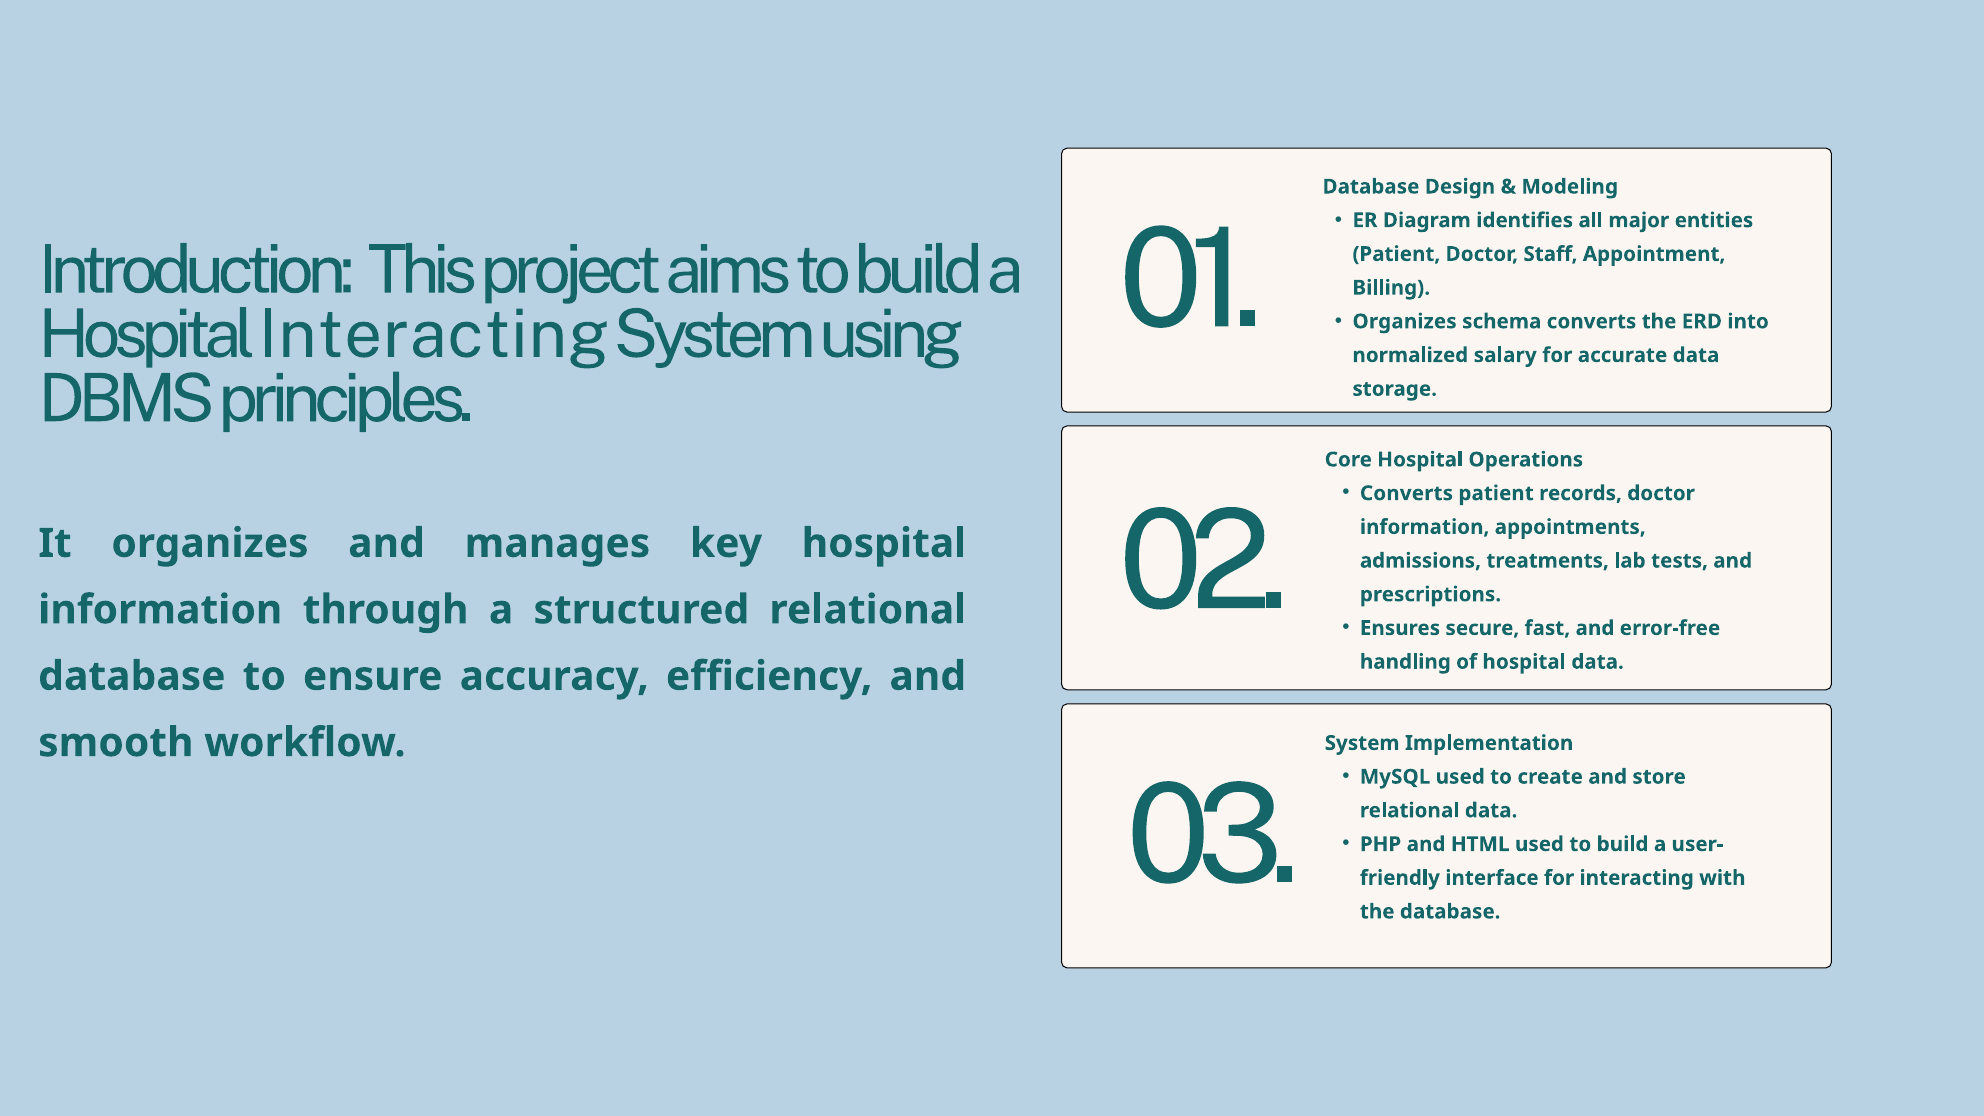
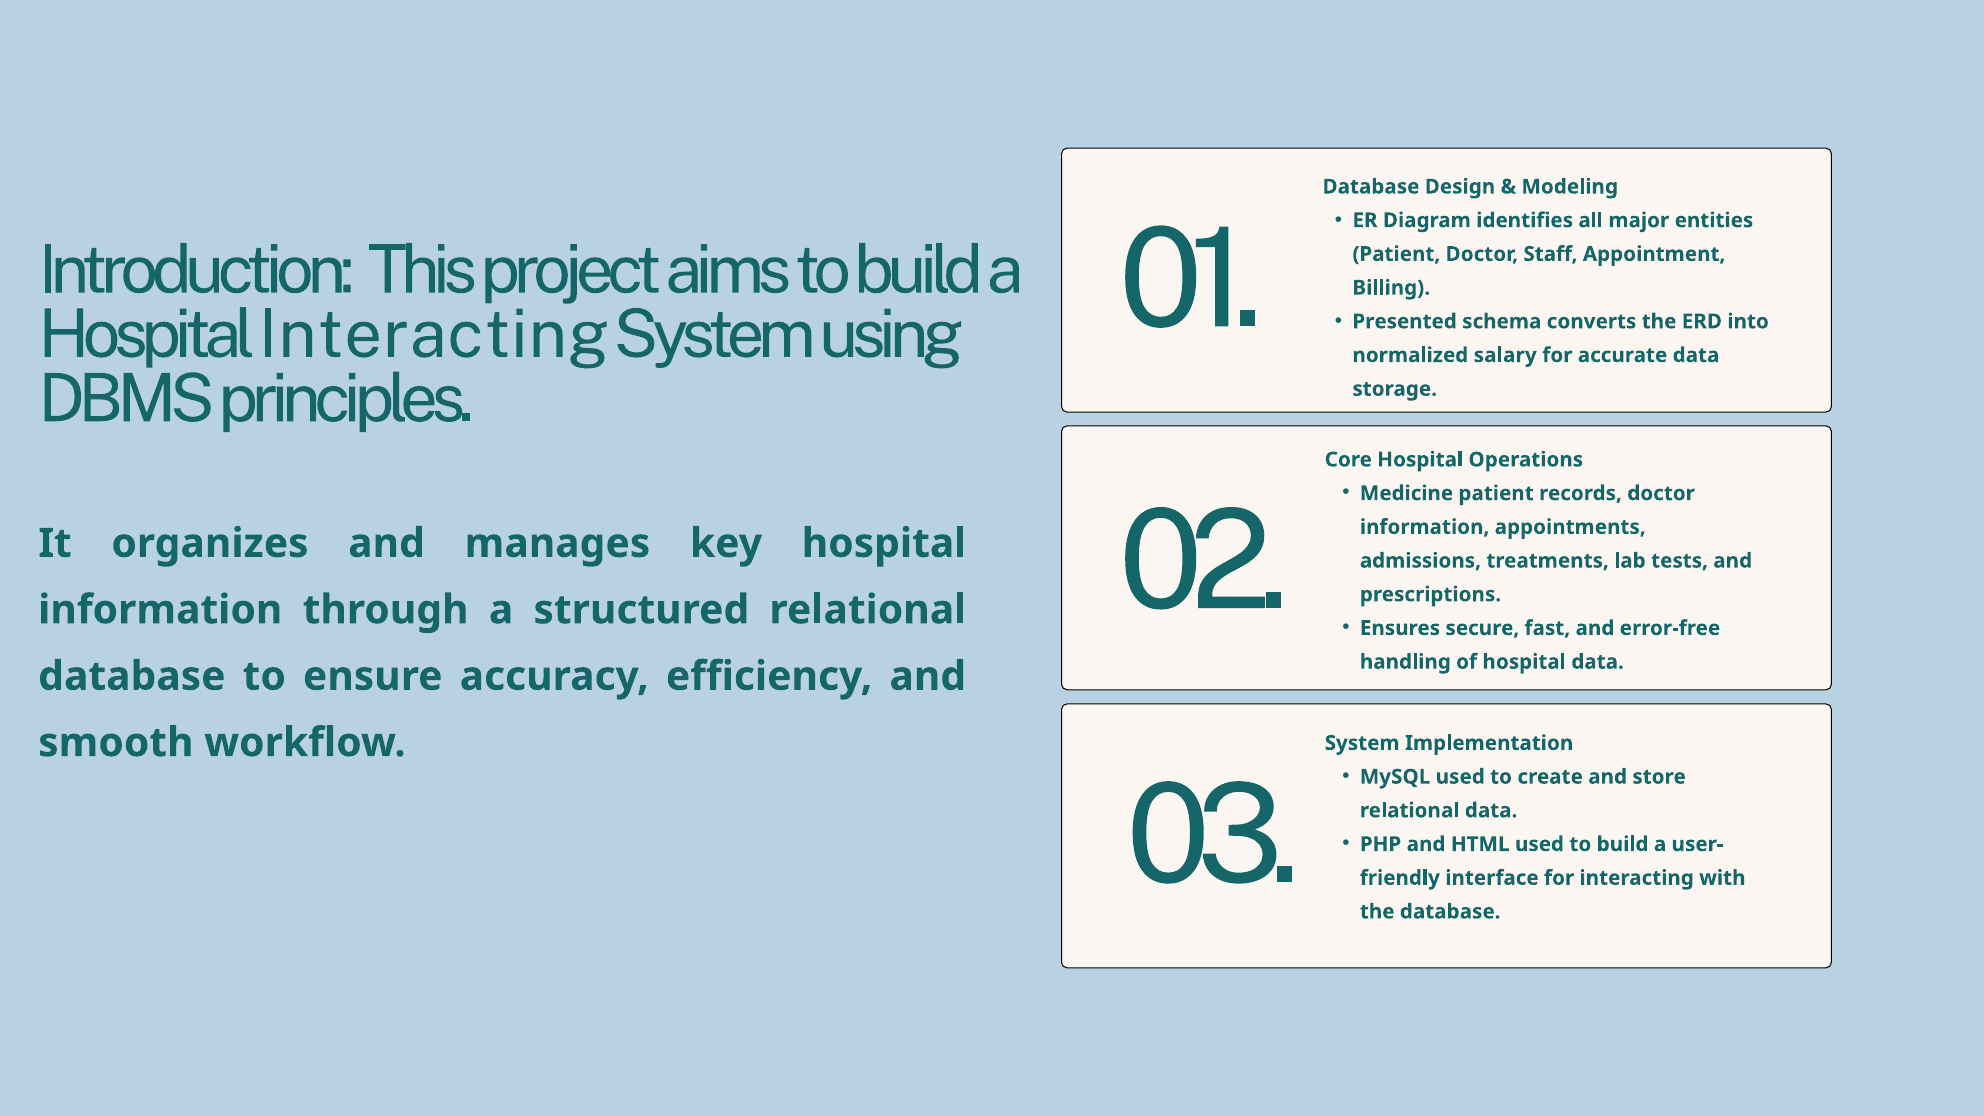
Organizes: Organizes -> Presented (1405, 322)
Converts: Converts -> Medicine (1407, 493)
